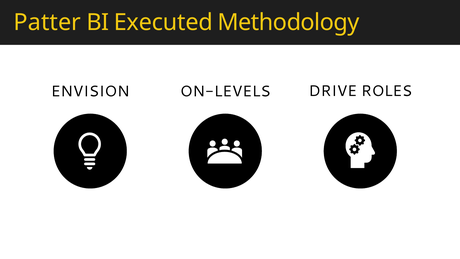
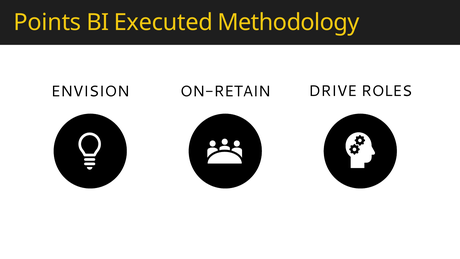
Patter: Patter -> Points (47, 23)
ON-LEVELS: ON-LEVELS -> ON-RETAIN (225, 91)
